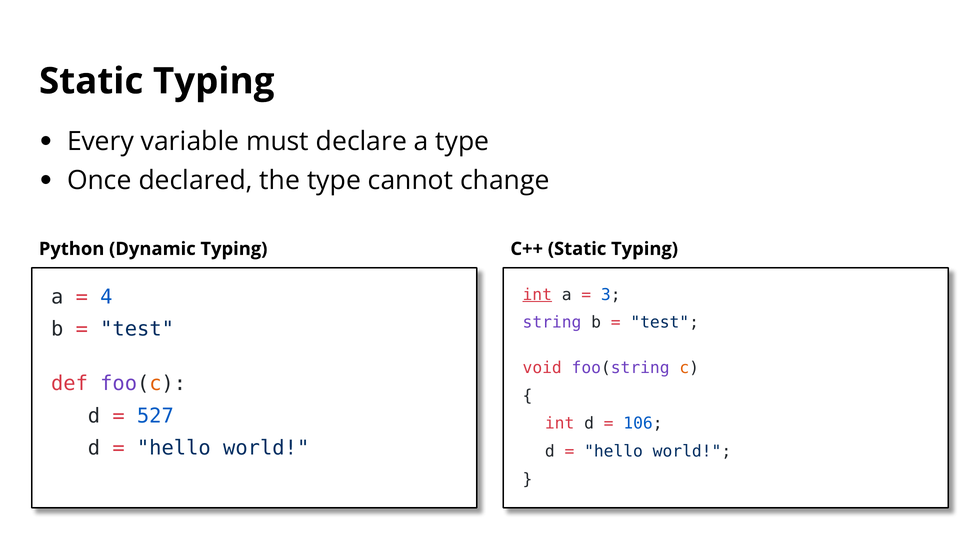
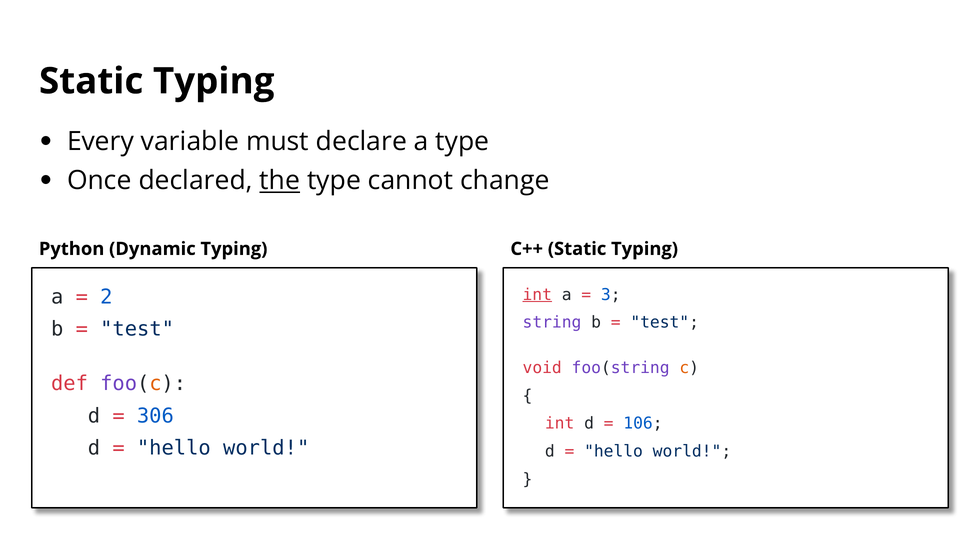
the underline: none -> present (280, 181)
4: 4 -> 2 (106, 297)
527: 527 -> 306 (155, 416)
